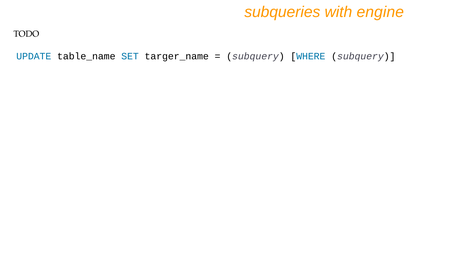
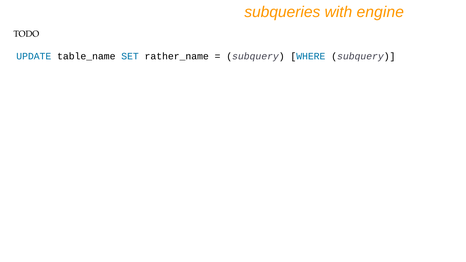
targer_name: targer_name -> rather_name (177, 56)
